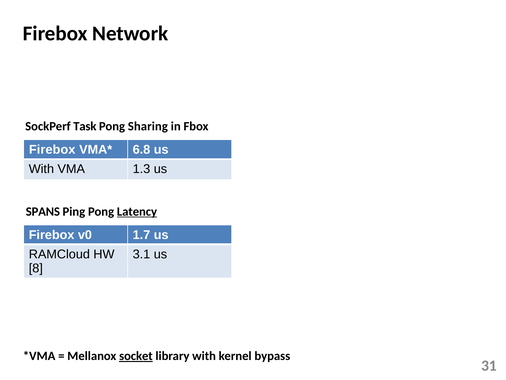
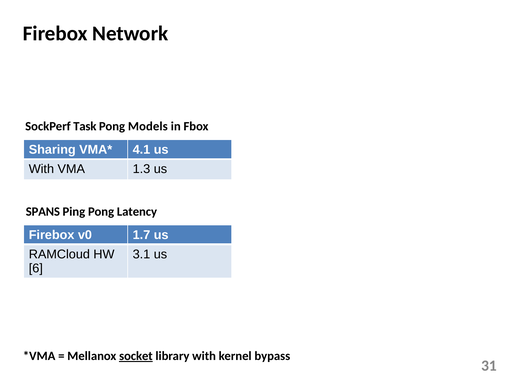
Sharing: Sharing -> Models (148, 126)
Firebox: Firebox -> Sharing (52, 149)
6.8: 6.8 -> 4.1 (141, 149)
Latency underline: present -> none (137, 211)
8: 8 -> 6 (36, 268)
